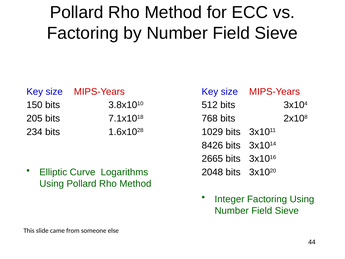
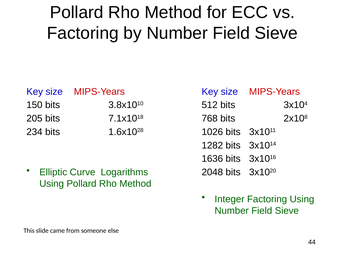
1029: 1029 -> 1026 (212, 132)
8426: 8426 -> 1282 (212, 145)
2665: 2665 -> 1636 (212, 159)
